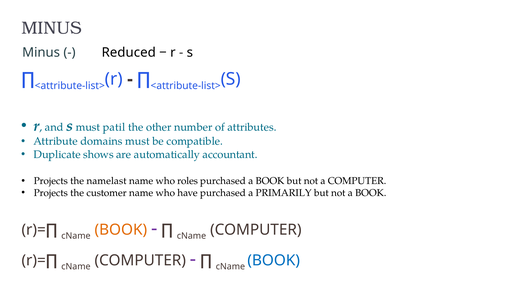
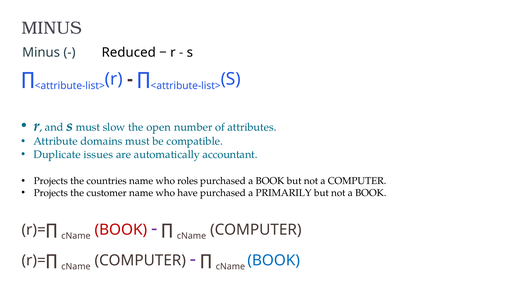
patil: patil -> slow (114, 127)
other: other -> open (159, 127)
shows: shows -> issues (98, 154)
namelast: namelast -> countries (107, 181)
BOOK colour: orange -> red (121, 230)
